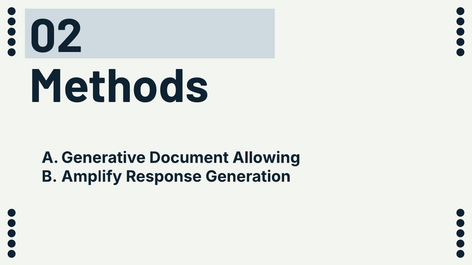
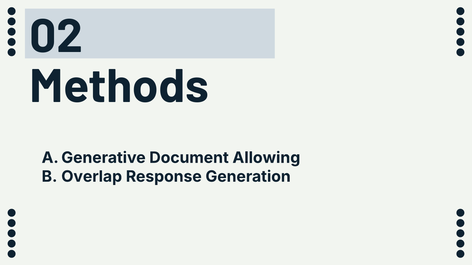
Amplify: Amplify -> Overlap (92, 177)
